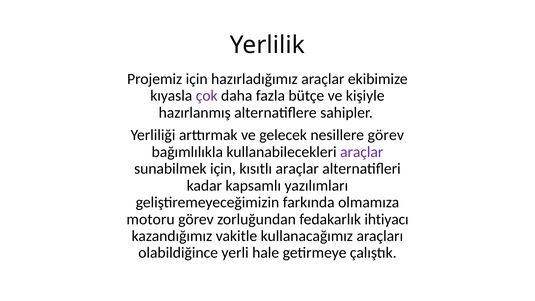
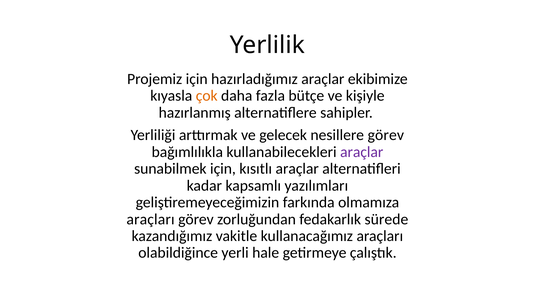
çok colour: purple -> orange (207, 96)
motoru: motoru -> araçları (151, 219)
ihtiyacı: ihtiyacı -> sürede (386, 219)
